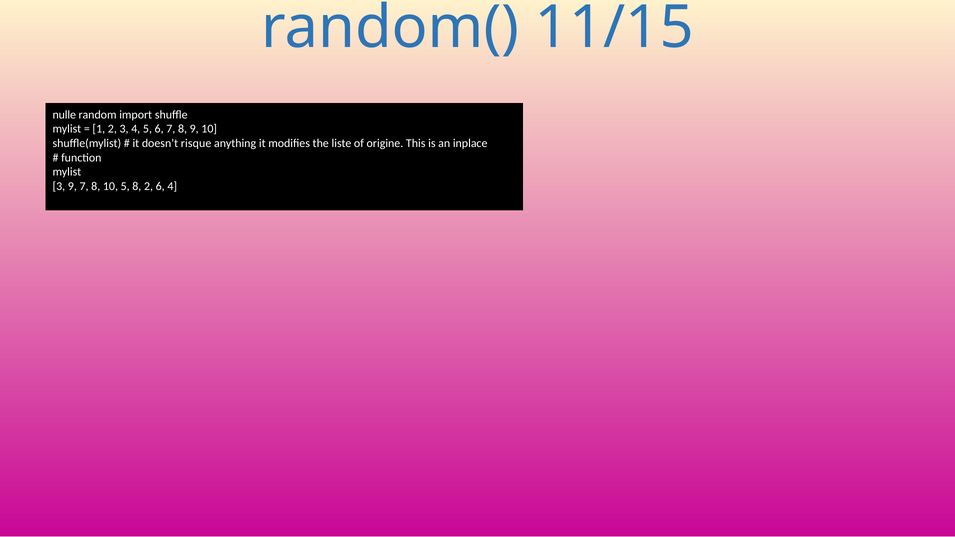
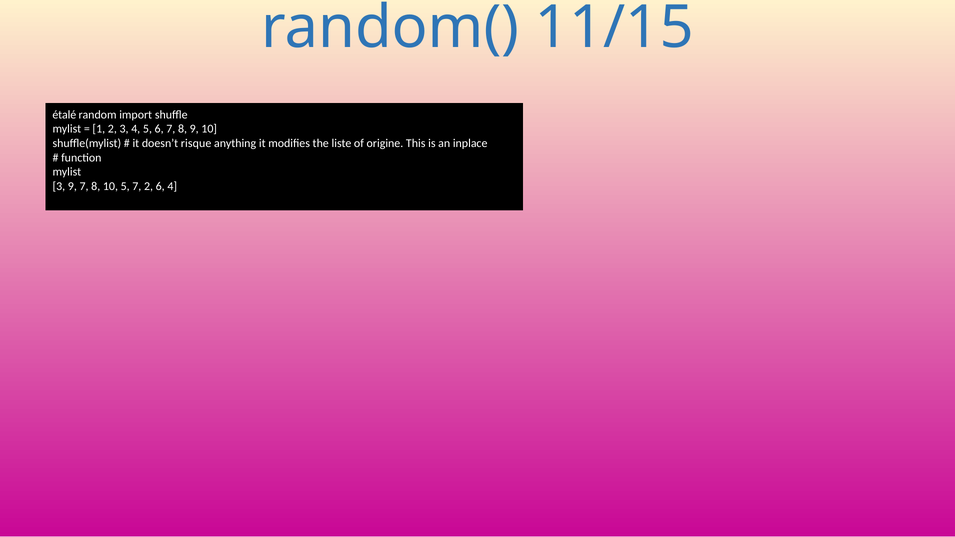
nulle: nulle -> étalé (64, 115)
5 8: 8 -> 7 (137, 186)
